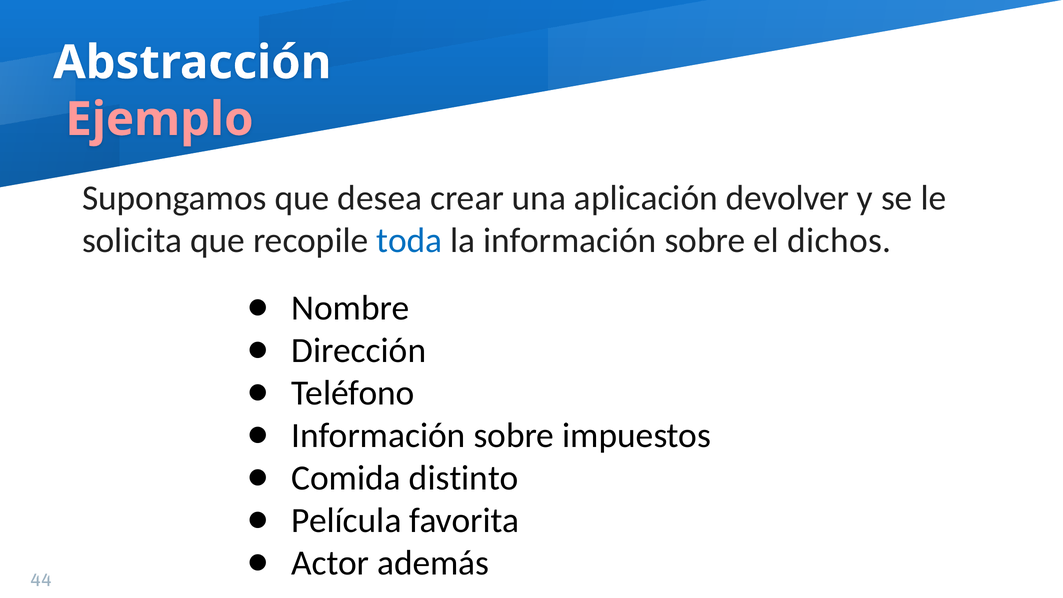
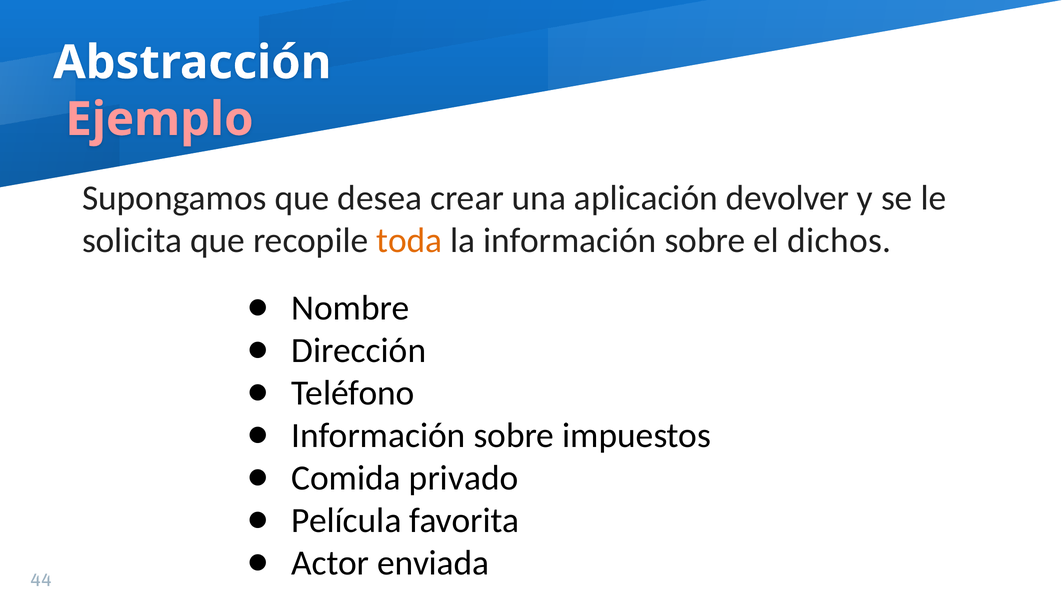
toda colour: blue -> orange (409, 241)
distinto: distinto -> privado (464, 478)
además: además -> enviada (433, 563)
